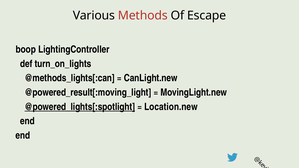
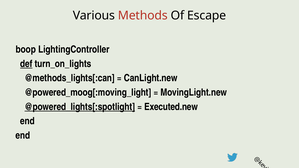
def underline: none -> present (26, 64)
@powered_result[:moving_light: @powered_result[:moving_light -> @powered_moog[:moving_light (88, 93)
Location.new: Location.new -> Executed.new (171, 107)
